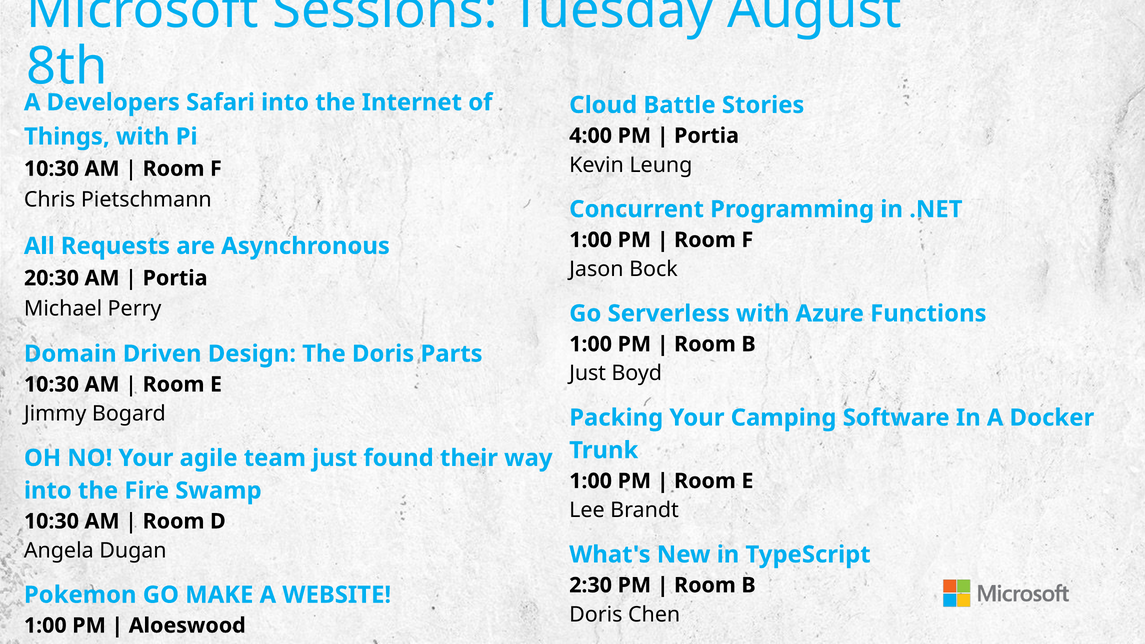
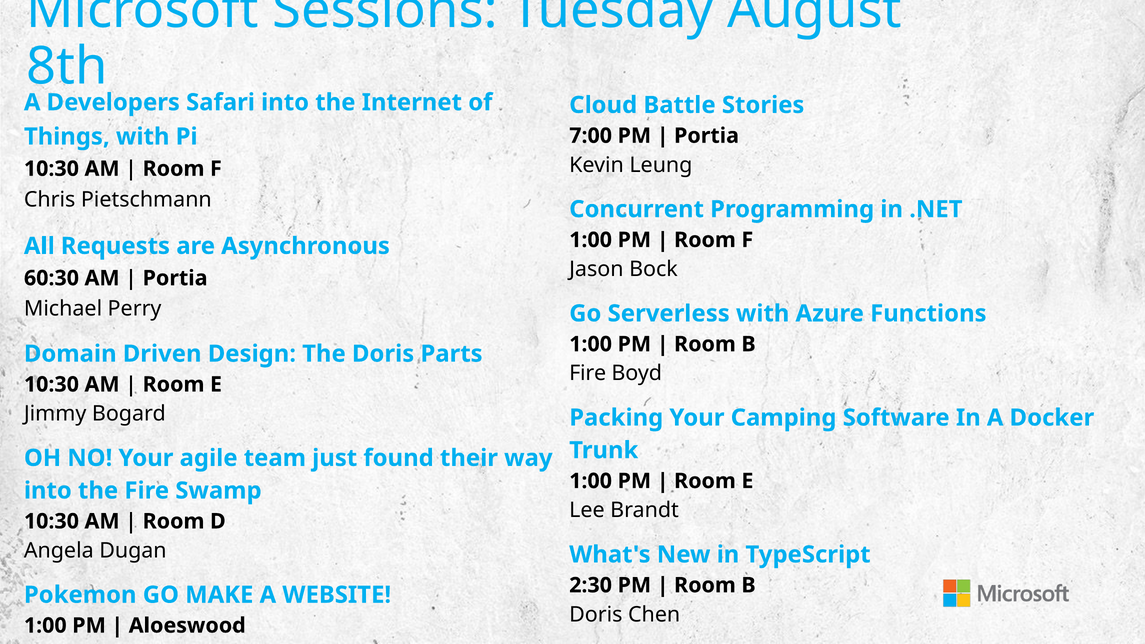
4:00: 4:00 -> 7:00 (591, 136)
20:30: 20:30 -> 60:30 (51, 278)
Just: Just -> Fire (588, 373)
